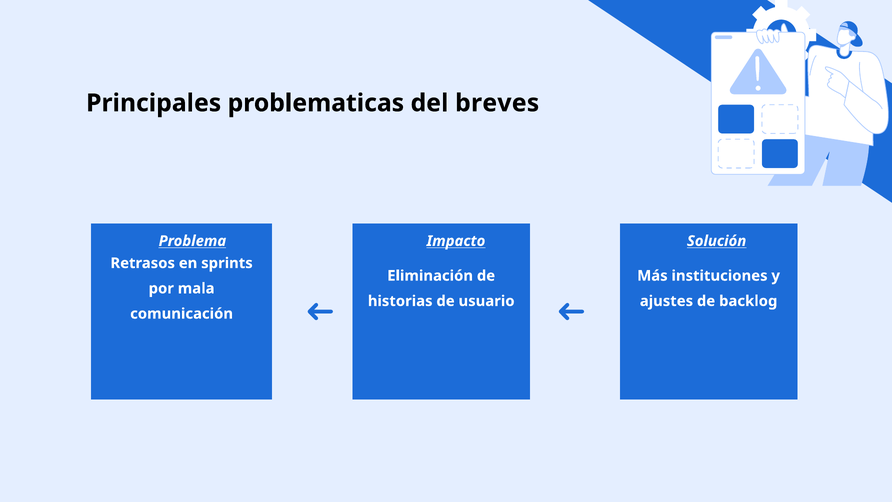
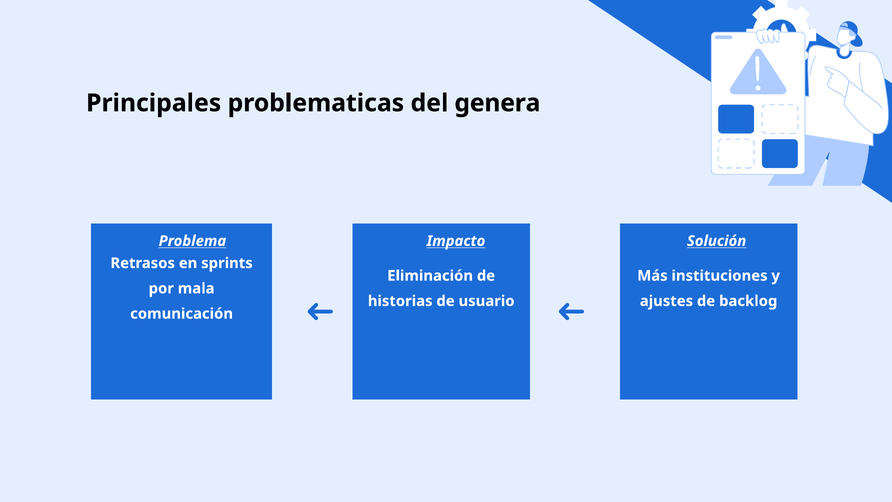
breves: breves -> genera (497, 103)
